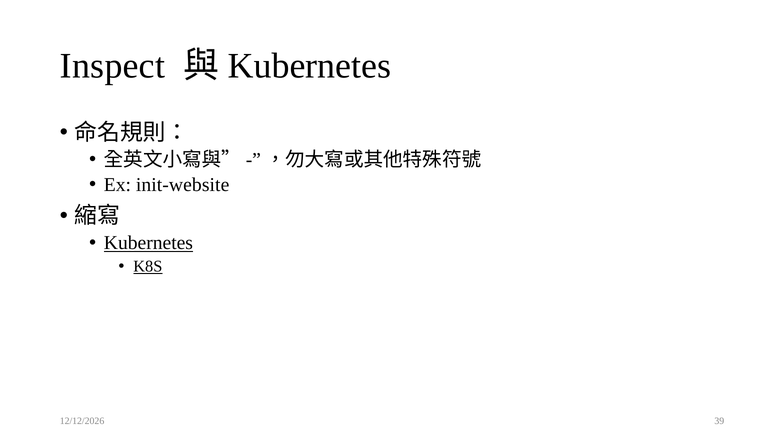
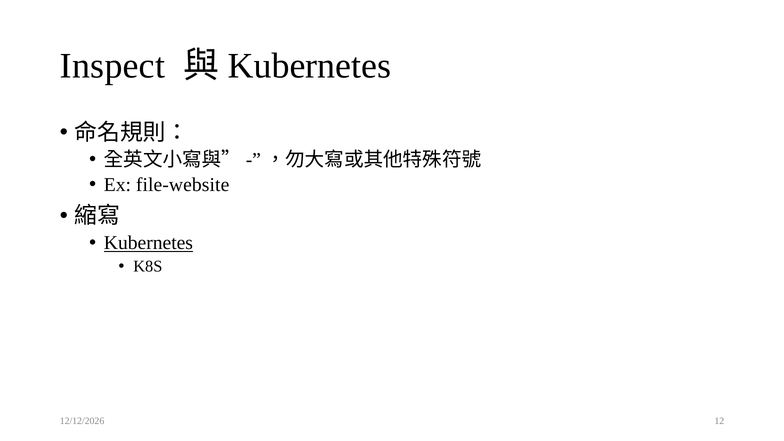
init-website: init-website -> file-website (183, 185)
K8S underline: present -> none (148, 266)
39: 39 -> 12 (719, 421)
